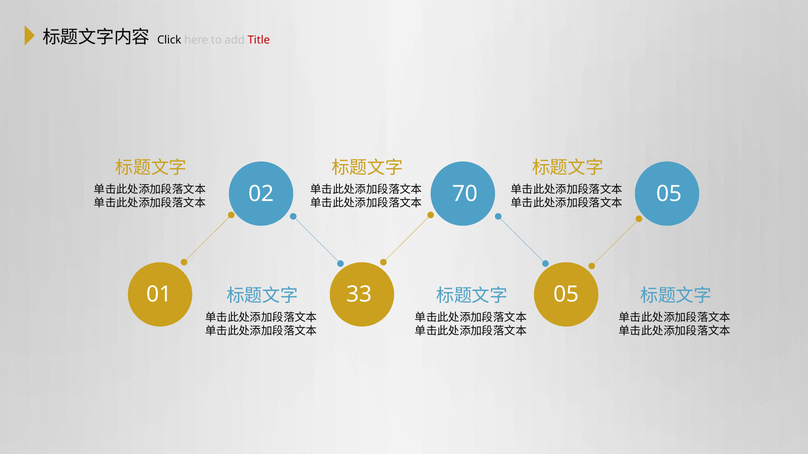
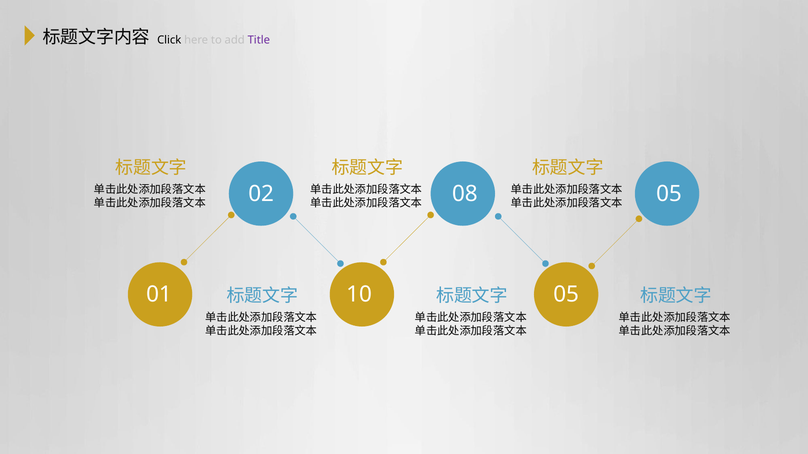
Title colour: red -> purple (259, 40)
70: 70 -> 08 (465, 194)
33: 33 -> 10 (359, 294)
